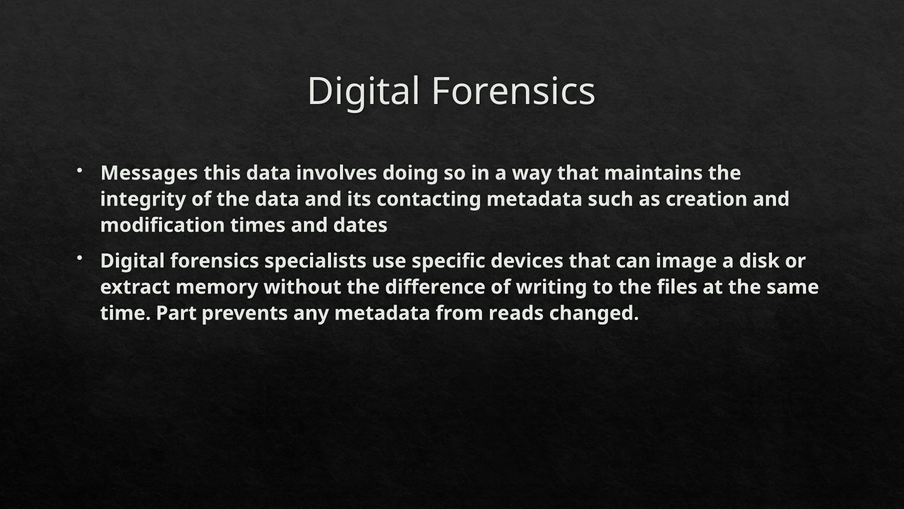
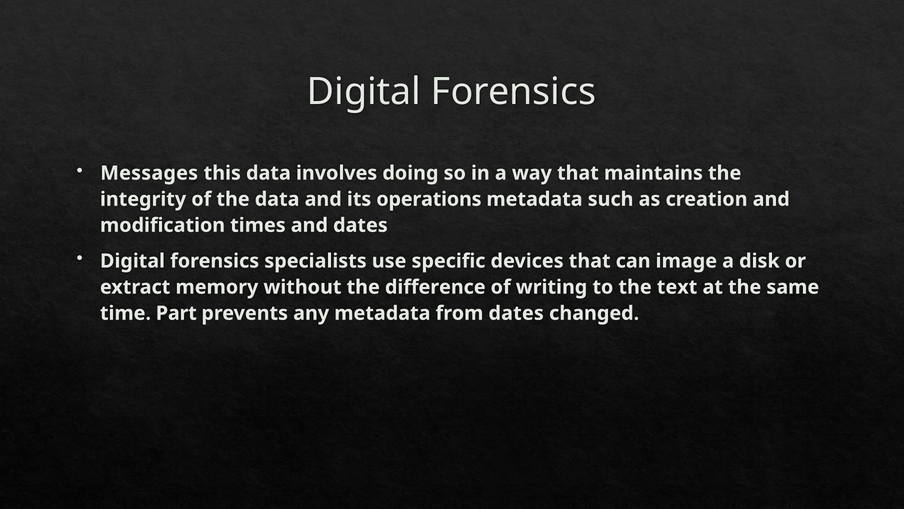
contacting: contacting -> operations (429, 199)
files: files -> text (677, 287)
from reads: reads -> dates (516, 313)
